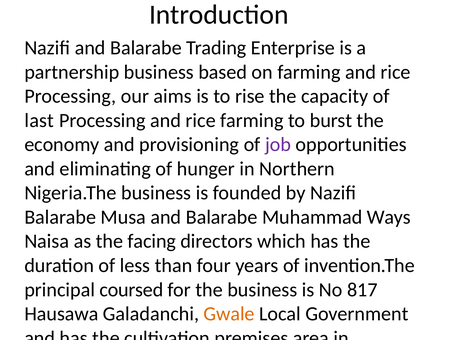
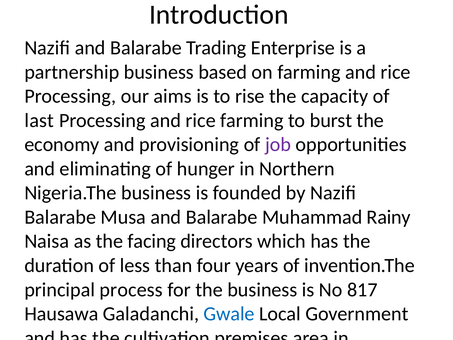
Ways: Ways -> Rainy (389, 217)
coursed: coursed -> process (131, 289)
Gwale colour: orange -> blue (229, 314)
